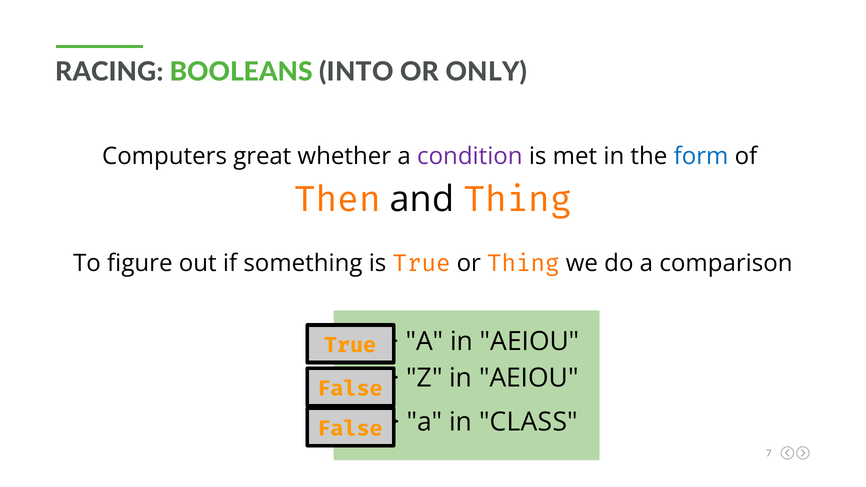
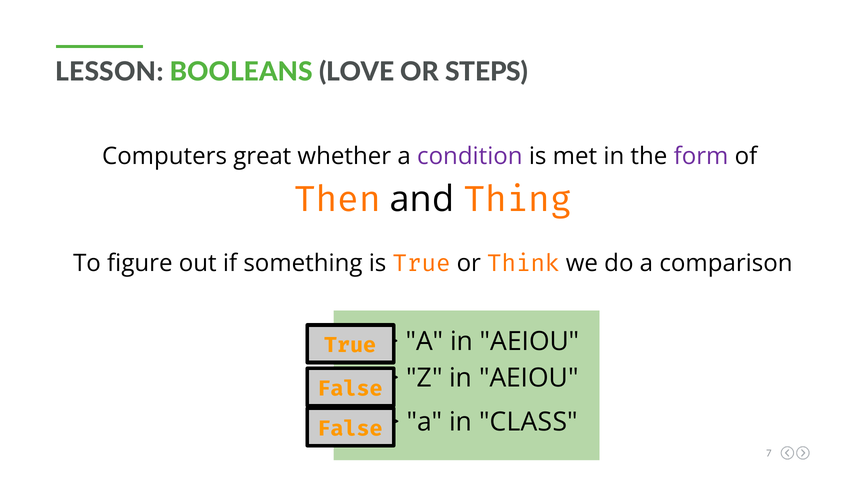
RACING: RACING -> LESSON (109, 72)
INTO: INTO -> LOVE (357, 72)
ONLY: ONLY -> STEPS (487, 72)
form colour: blue -> purple (701, 156)
or Thing: Thing -> Think (523, 264)
